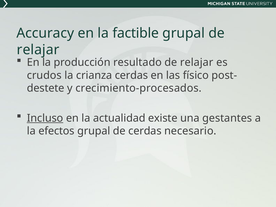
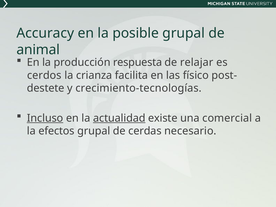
factible: factible -> posible (136, 33)
relajar: relajar -> animal (38, 50)
resultado: resultado -> respuesta (138, 62)
crudos: crudos -> cerdos (44, 75)
crianza cerdas: cerdas -> facilita (131, 75)
crecimiento-procesados: crecimiento-procesados -> crecimiento-tecnologías (138, 88)
actualidad underline: none -> present (119, 118)
gestantes: gestantes -> comercial (227, 118)
